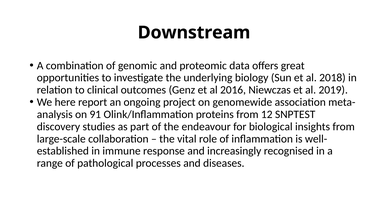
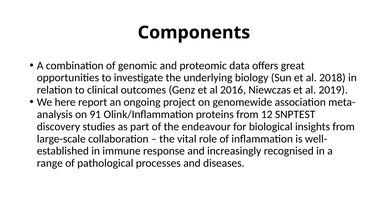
Downstream: Downstream -> Components (194, 33)
